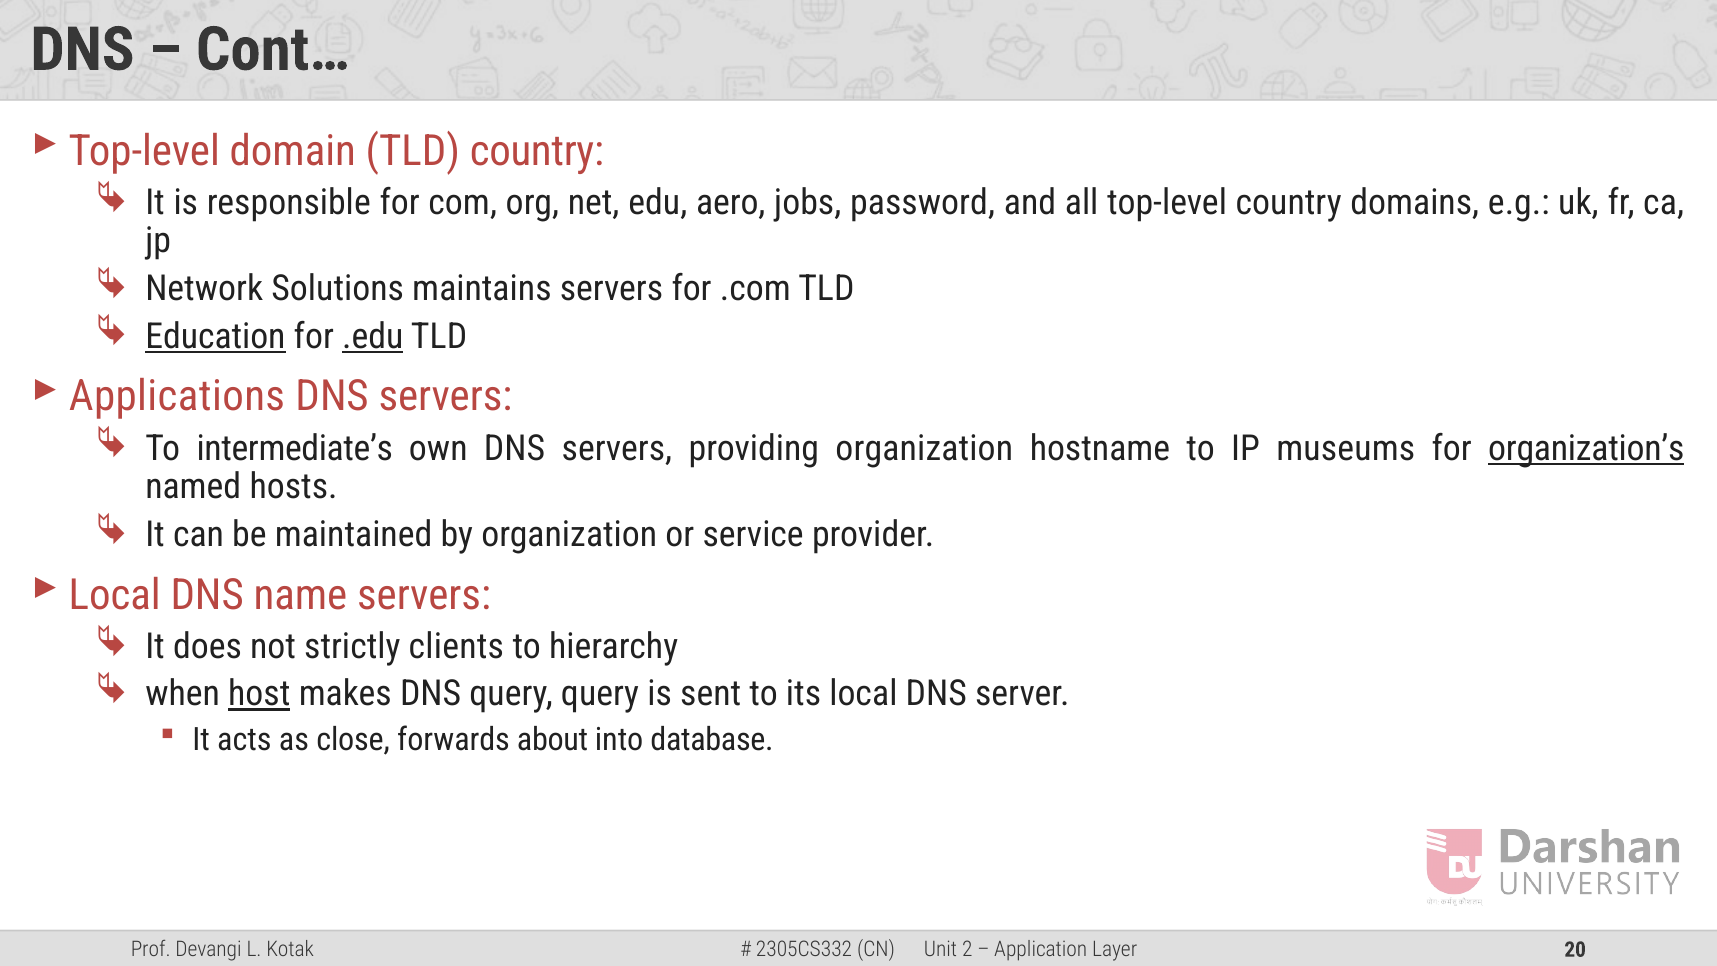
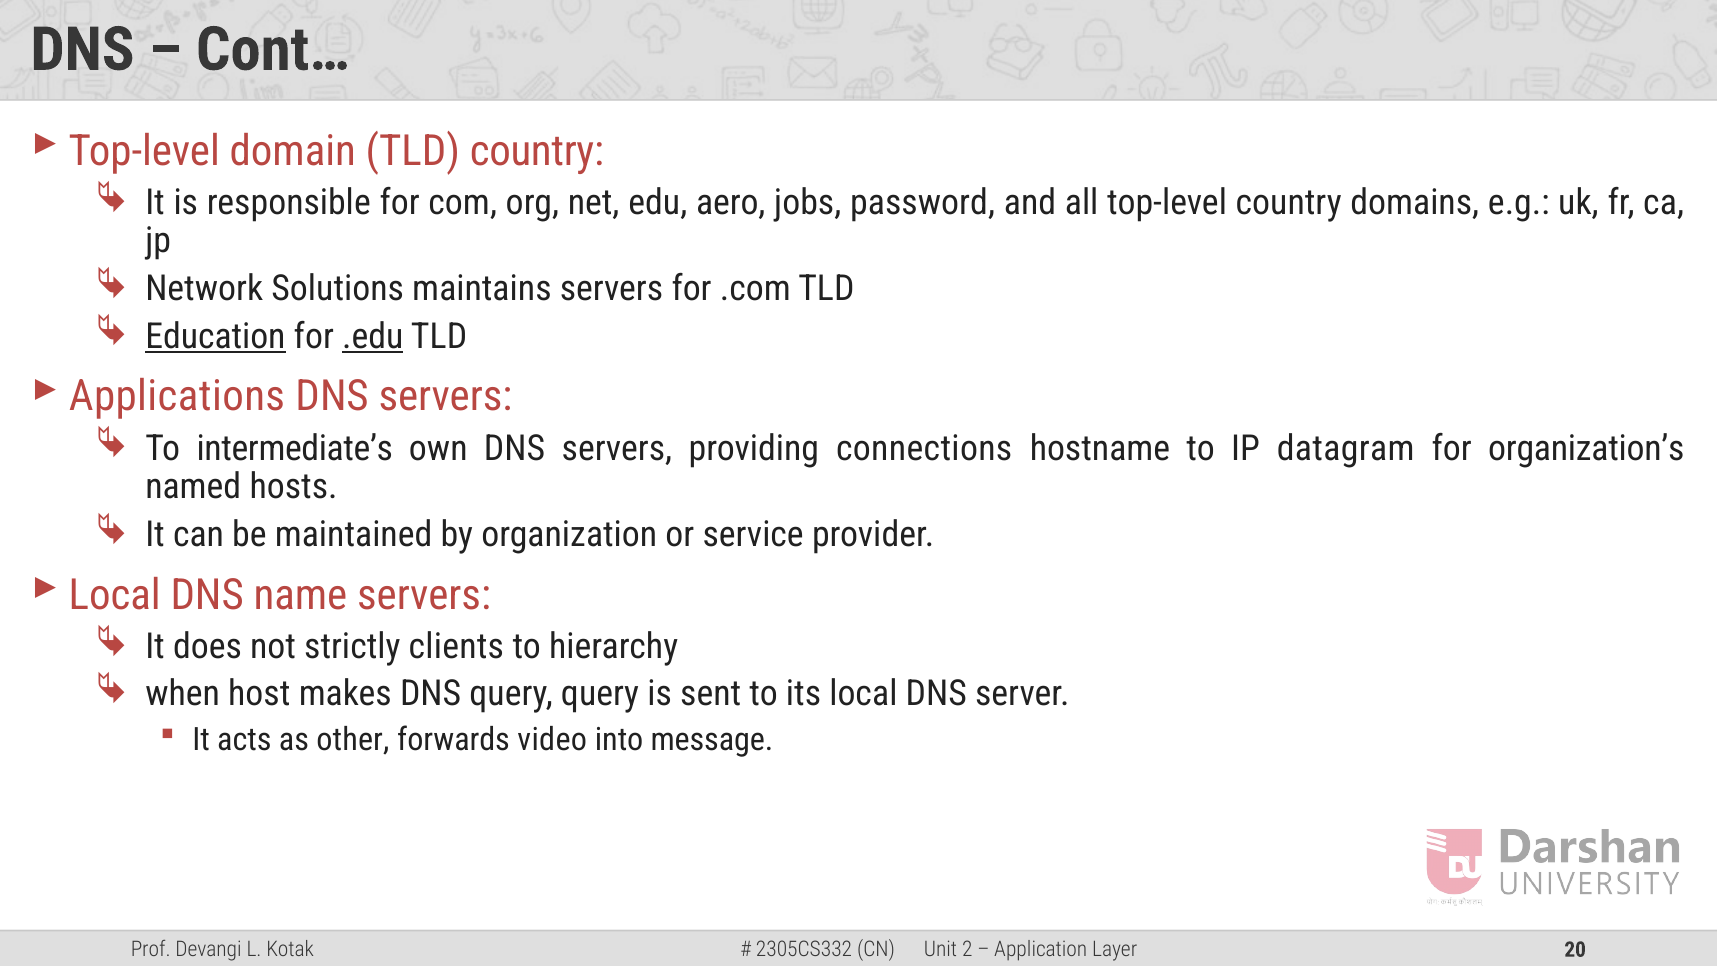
providing organization: organization -> connections (924, 448)
museums: museums -> datagram (1346, 448)
organization’s underline: present -> none (1586, 448)
host underline: present -> none (259, 694)
close: close -> other (353, 740)
about: about -> video (552, 740)
database: database -> message (712, 740)
